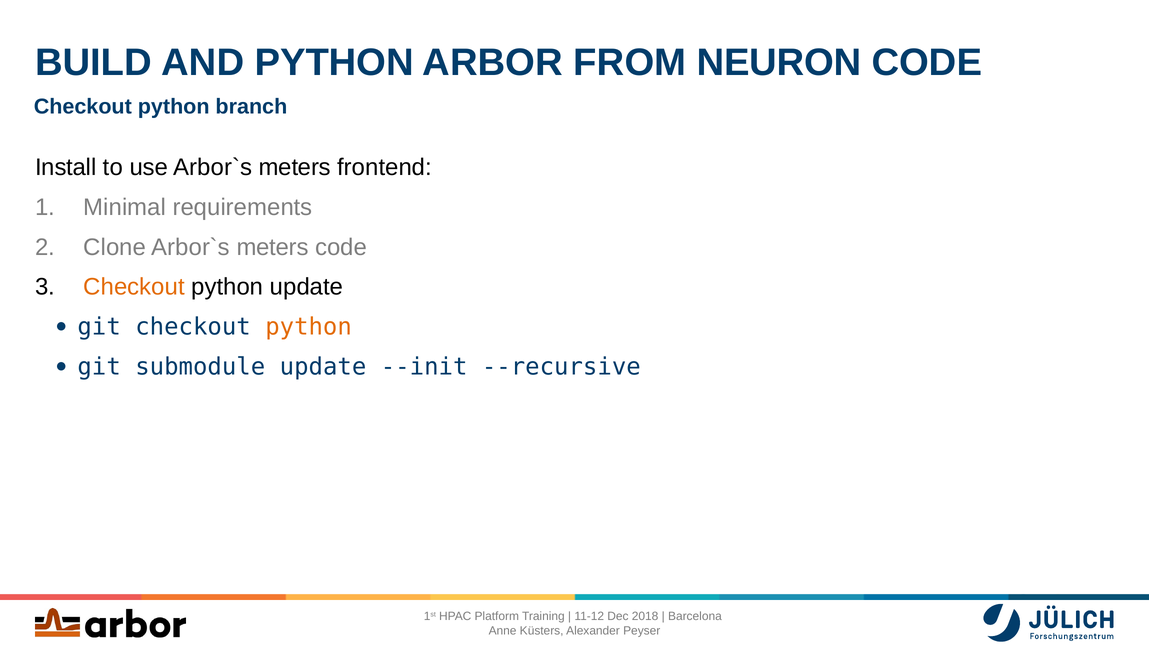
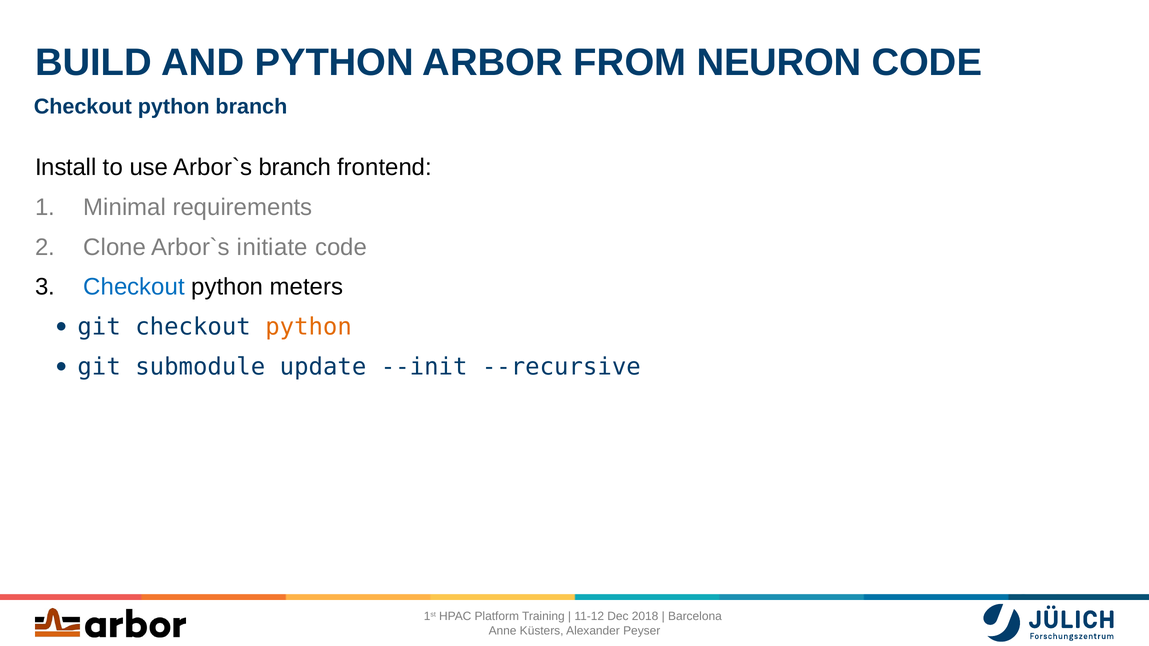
meters: meters -> branch (295, 167)
meters: meters -> initiate (272, 247)
Checkout colour: orange -> blue (134, 287)
python update: update -> meters (307, 287)
